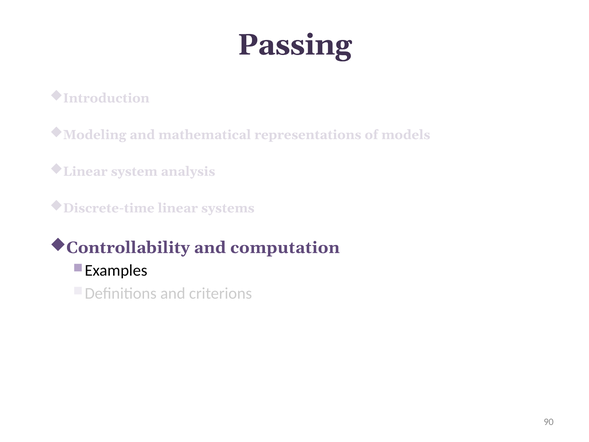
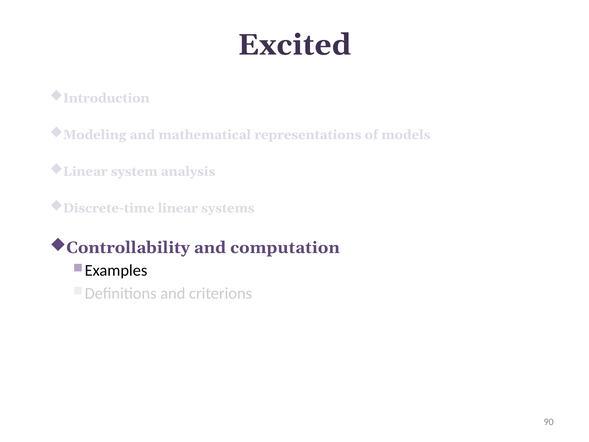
Passing: Passing -> Excited (294, 45)
